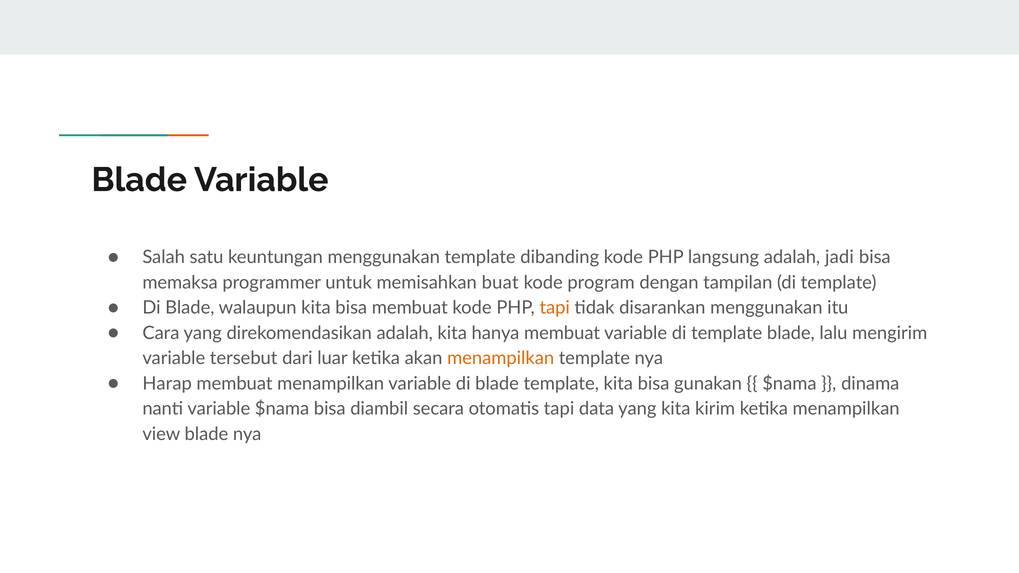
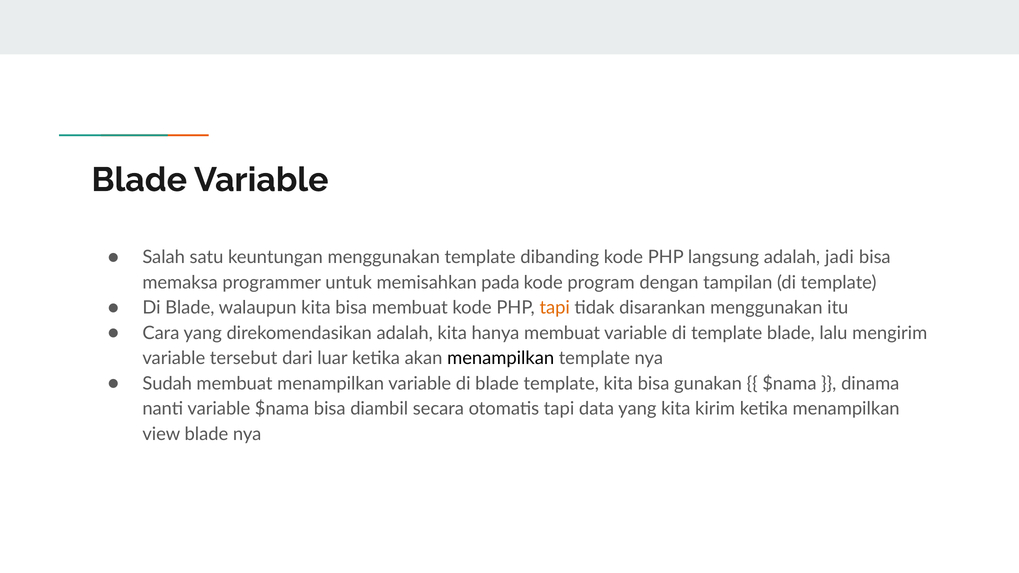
buat: buat -> pada (500, 283)
menampilkan colour: orange -> black (501, 359)
Harap: Harap -> Sudah (167, 384)
